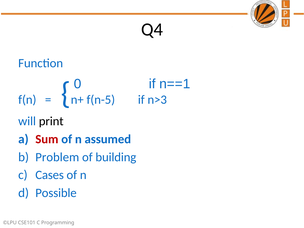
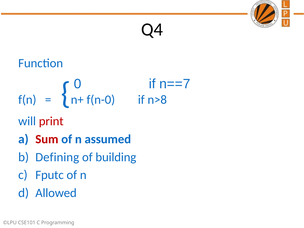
n==1: n==1 -> n==7 (175, 84)
f(n-5: f(n-5 -> f(n-0 (101, 100)
n>3: n>3 -> n>8 (157, 100)
print colour: black -> red (51, 121)
Problem: Problem -> Defining (57, 157)
Cases: Cases -> Fputc (50, 175)
Possible: Possible -> Allowed (56, 193)
